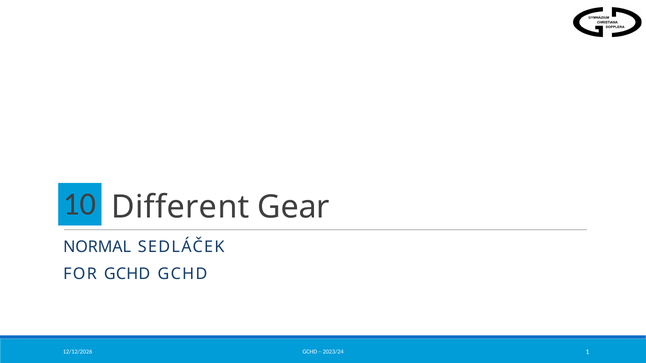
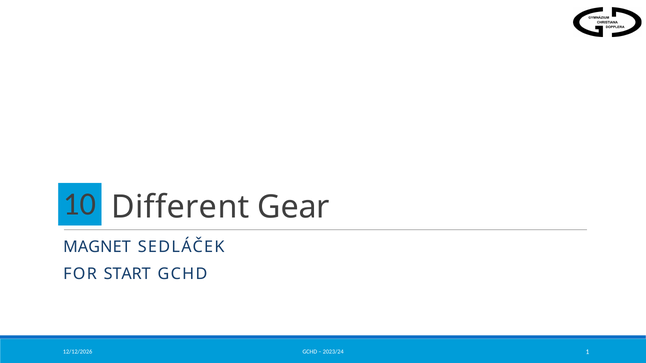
NORMAL: NORMAL -> MAGNET (97, 247)
FOR GCHD: GCHD -> START (127, 274)
